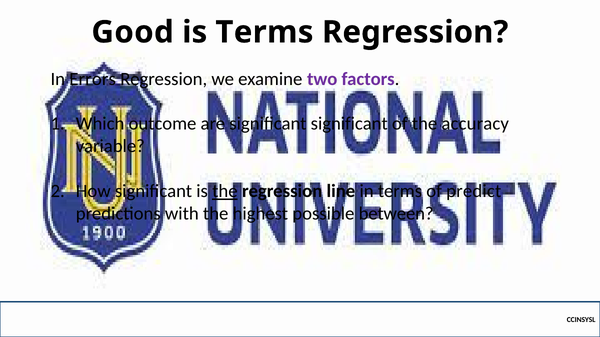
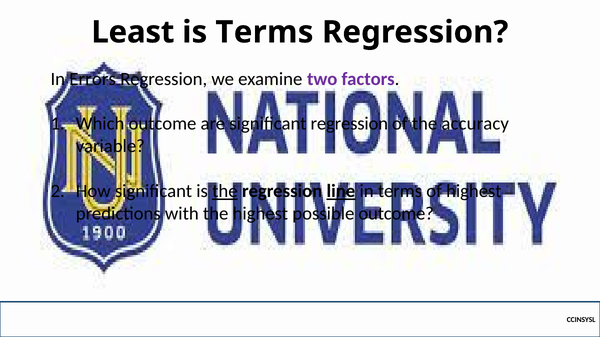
Good: Good -> Least (133, 32)
significant significant: significant -> regression (349, 124)
line underline: none -> present (341, 191)
of predict: predict -> highest (474, 191)
possible between: between -> outcome (396, 214)
